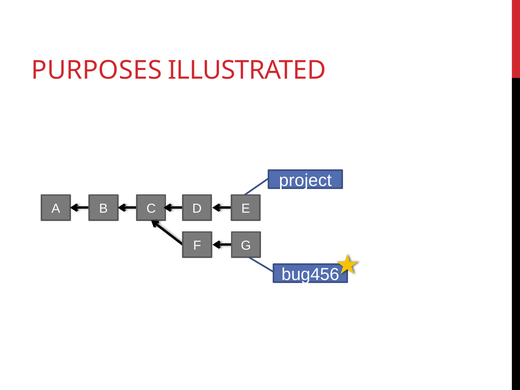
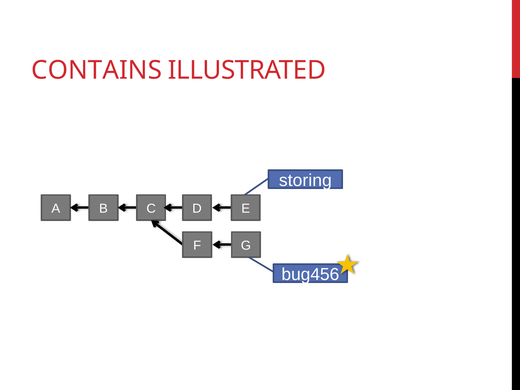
PURPOSES: PURPOSES -> CONTAINS (97, 70)
project: project -> storing (305, 180)
